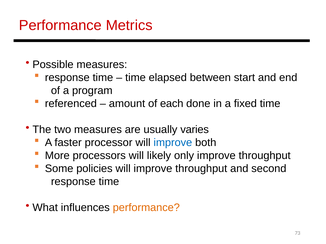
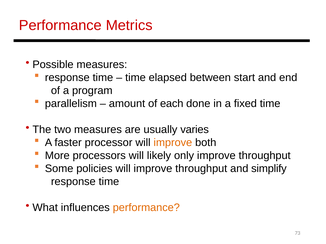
referenced: referenced -> parallelism (71, 104)
improve colour: blue -> orange (173, 143)
second: second -> simplify (269, 169)
